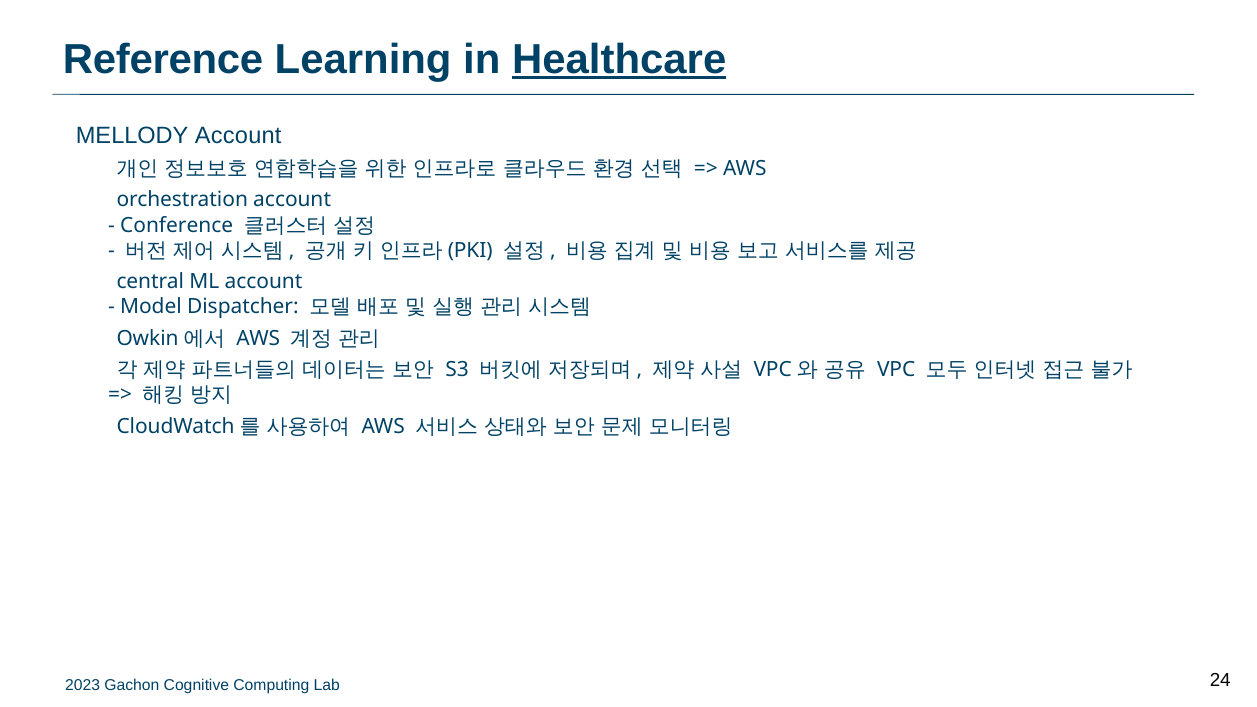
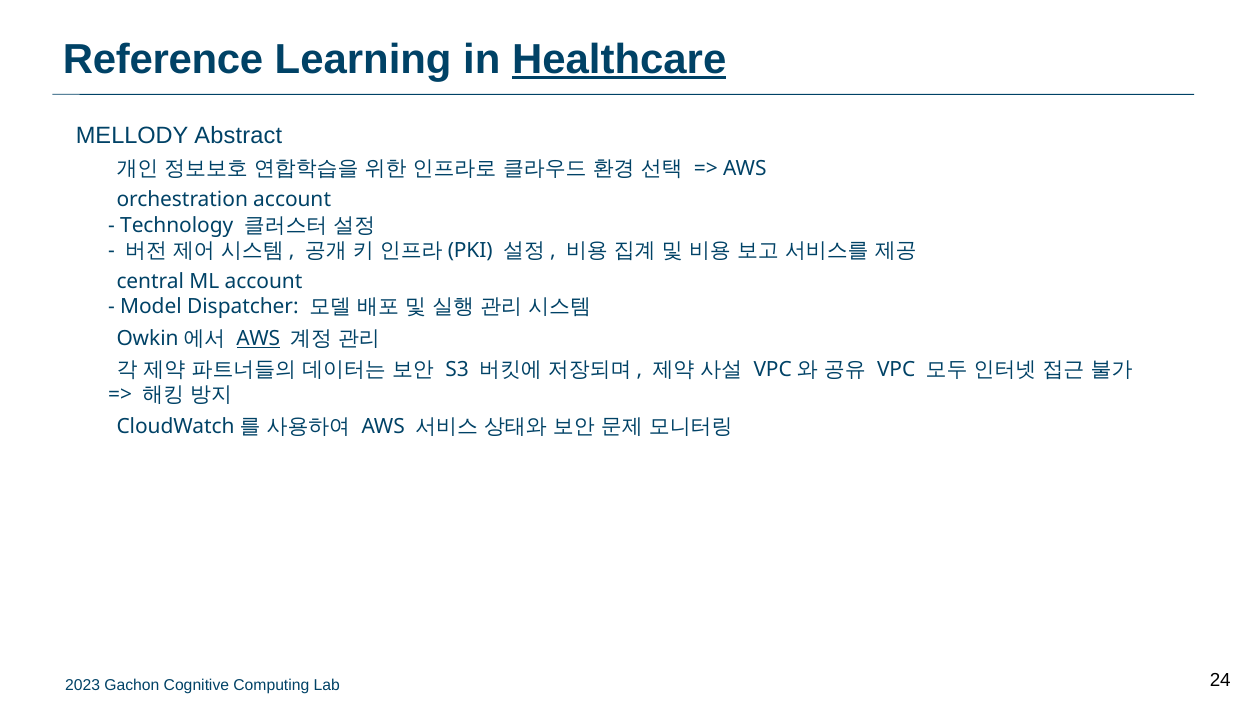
MELLODY Account: Account -> Abstract (238, 135)
Conference: Conference -> Technology (177, 225)
AWS underline: none -> present (258, 338)
